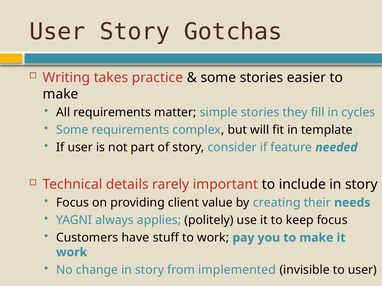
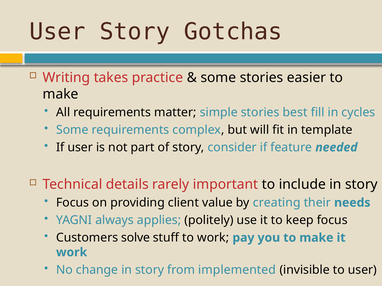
they: they -> best (295, 113)
have: have -> solve (136, 238)
